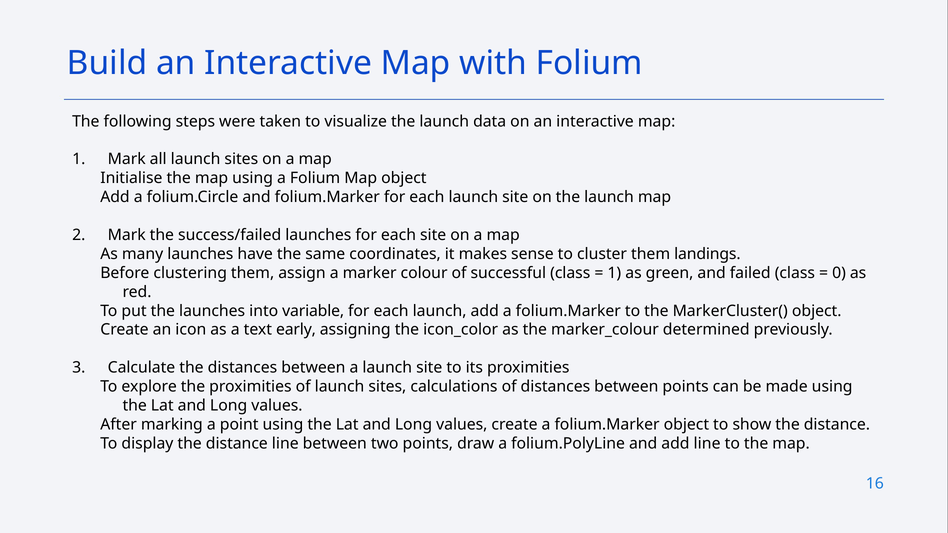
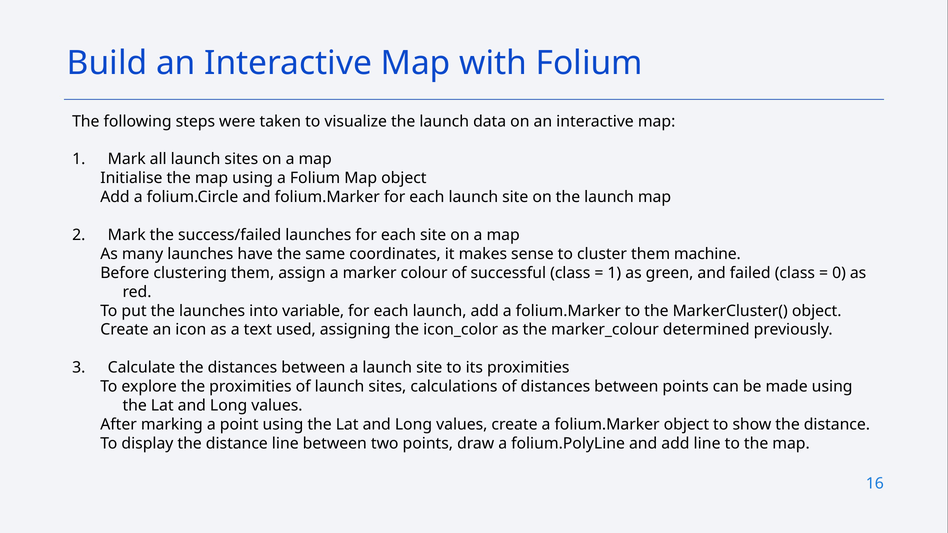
landings: landings -> machine (707, 254)
early: early -> used (296, 330)
